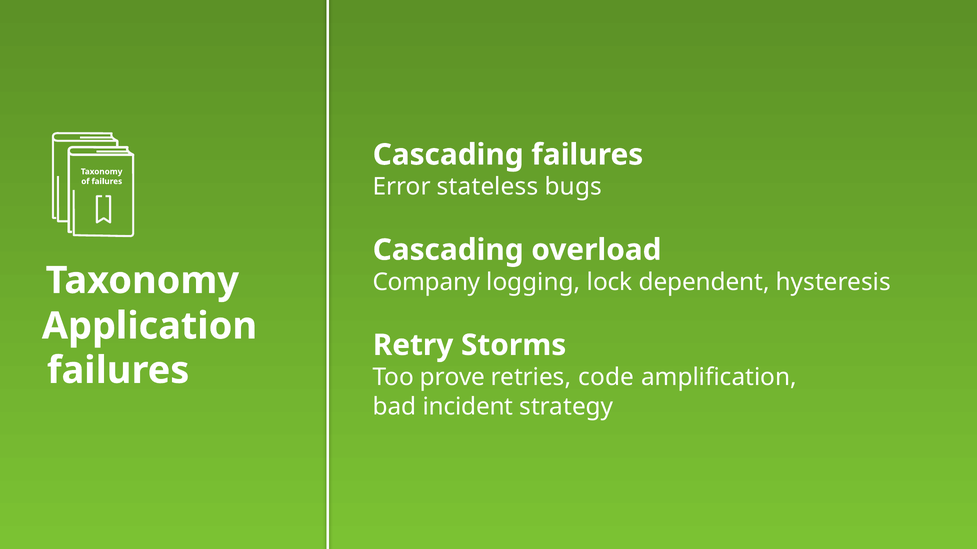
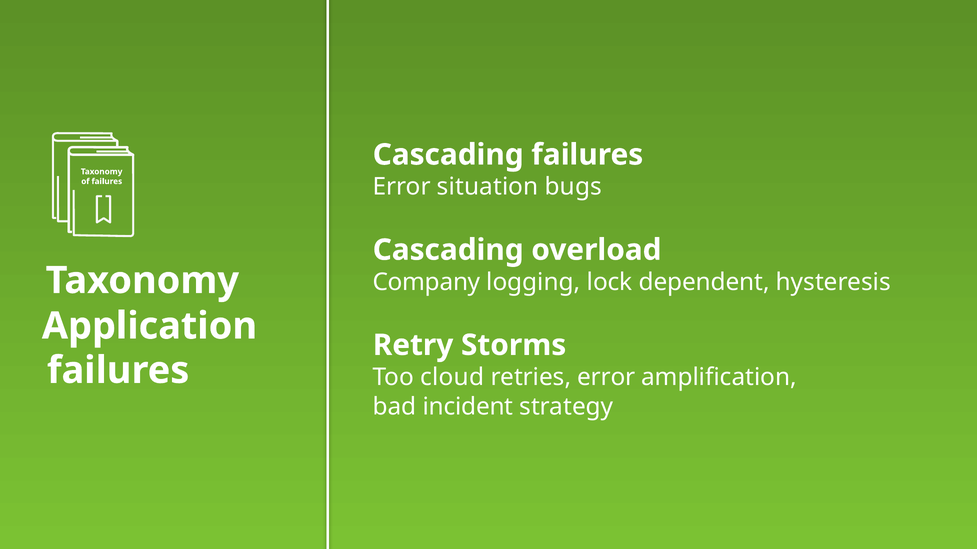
stateless: stateless -> situation (488, 187)
prove: prove -> cloud (452, 378)
retries code: code -> error (606, 378)
